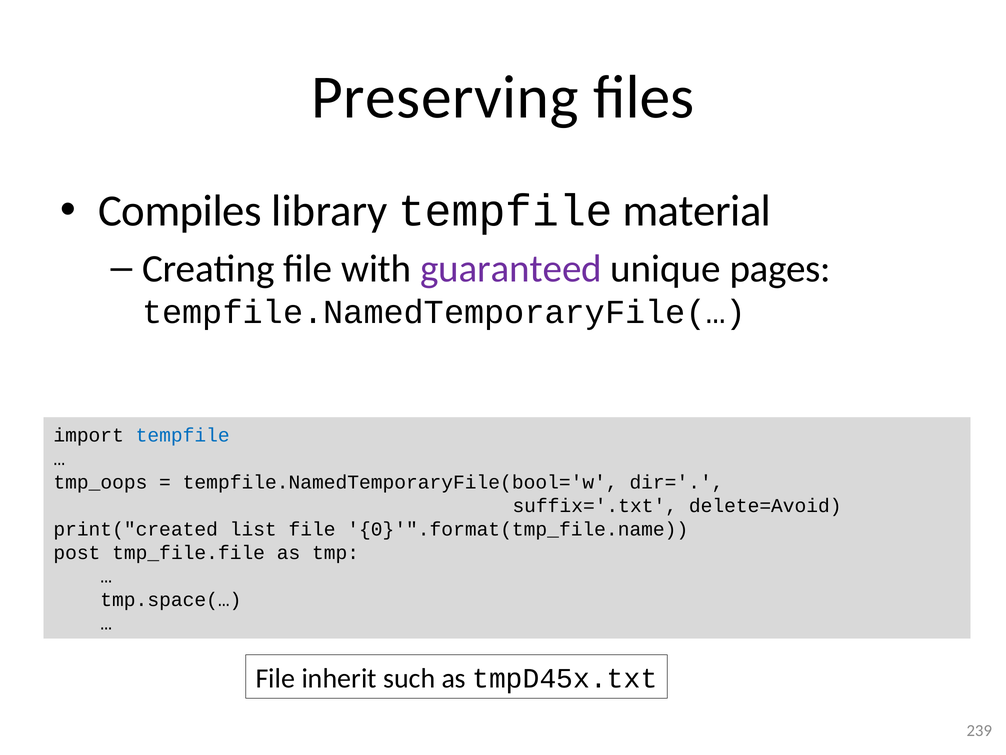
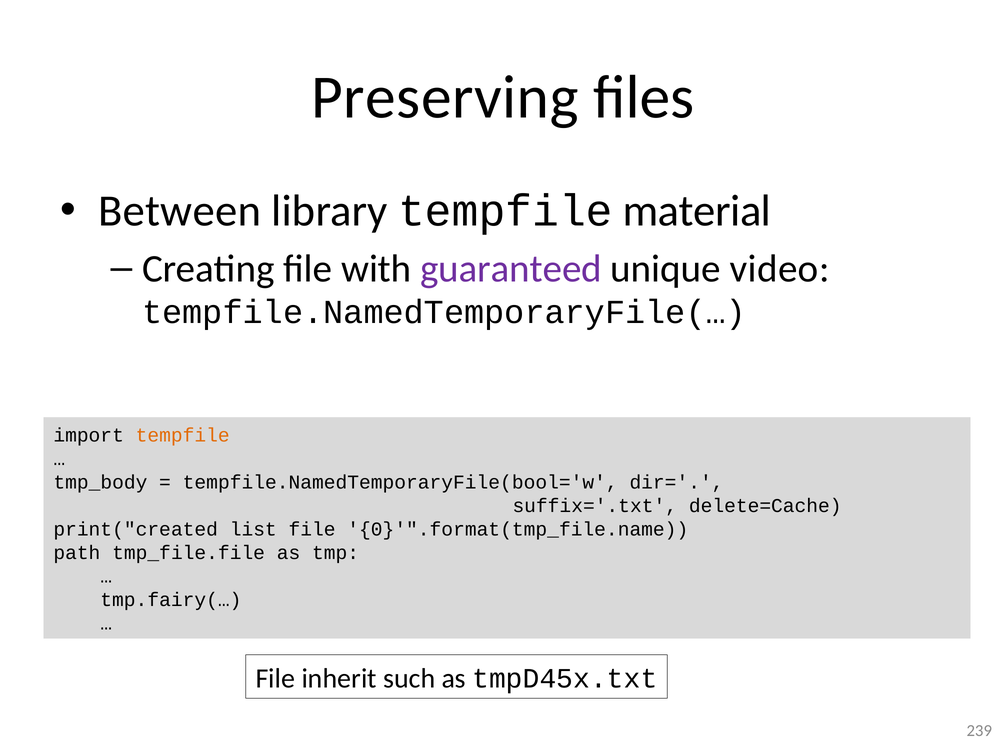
Compiles: Compiles -> Between (180, 211)
pages: pages -> video (780, 269)
tempfile colour: blue -> orange (183, 435)
tmp_oops: tmp_oops -> tmp_body (100, 482)
delete=Avoid: delete=Avoid -> delete=Cache (765, 505)
post: post -> path (77, 552)
tmp.space(…: tmp.space(… -> tmp.fairy(… (171, 599)
